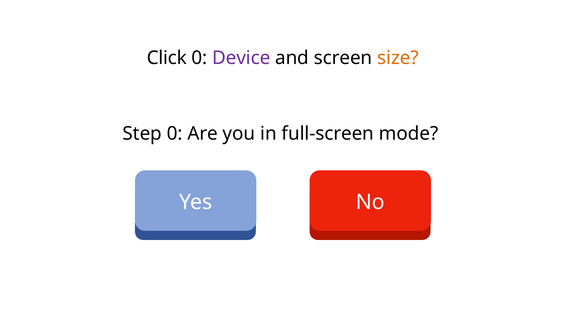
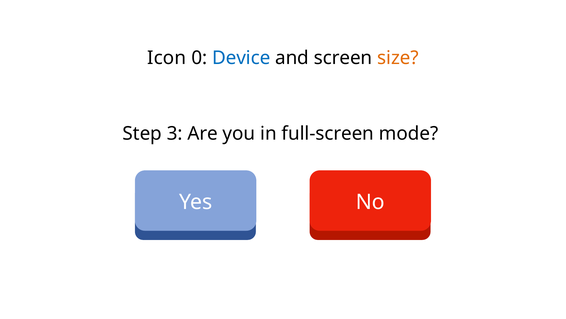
Click: Click -> Icon (167, 58)
Device colour: purple -> blue (241, 58)
Step 0: 0 -> 3 (175, 133)
